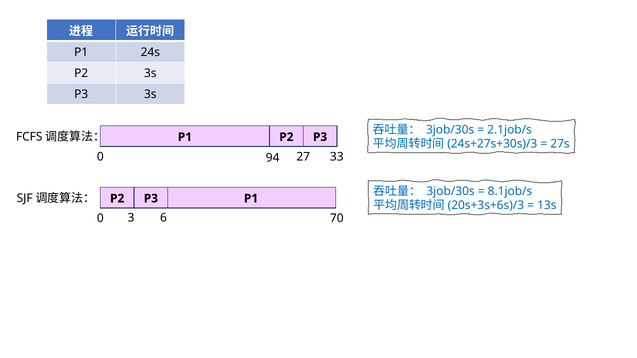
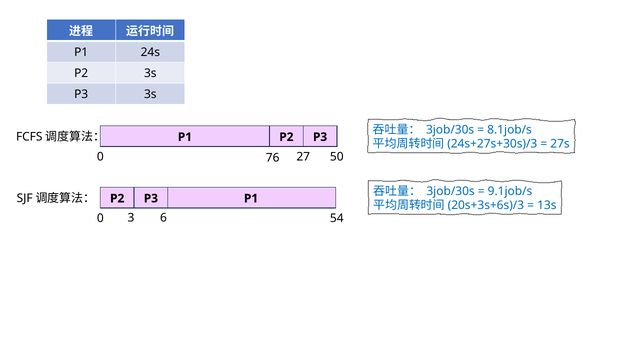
2.1job/s: 2.1job/s -> 8.1job/s (510, 130)
94: 94 -> 76 (273, 158)
33: 33 -> 50 (337, 157)
8.1job/s: 8.1job/s -> 9.1job/s (510, 191)
70: 70 -> 54 (337, 219)
